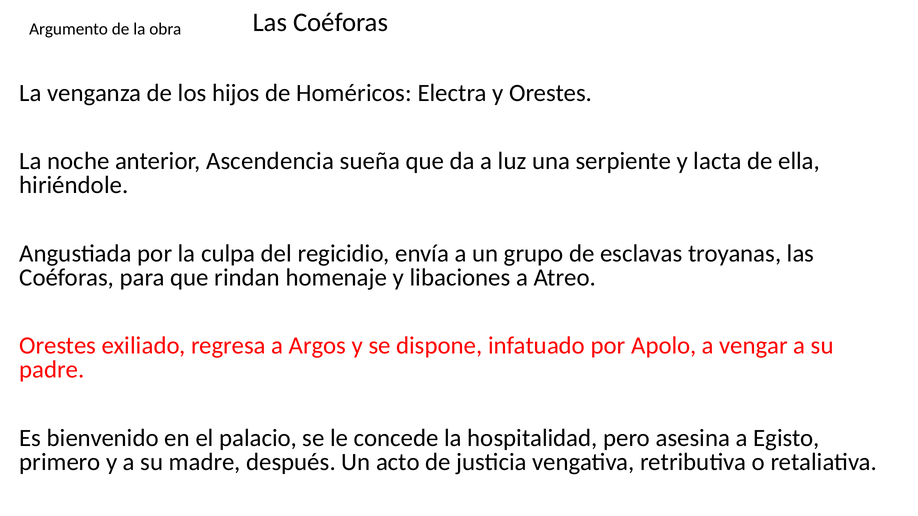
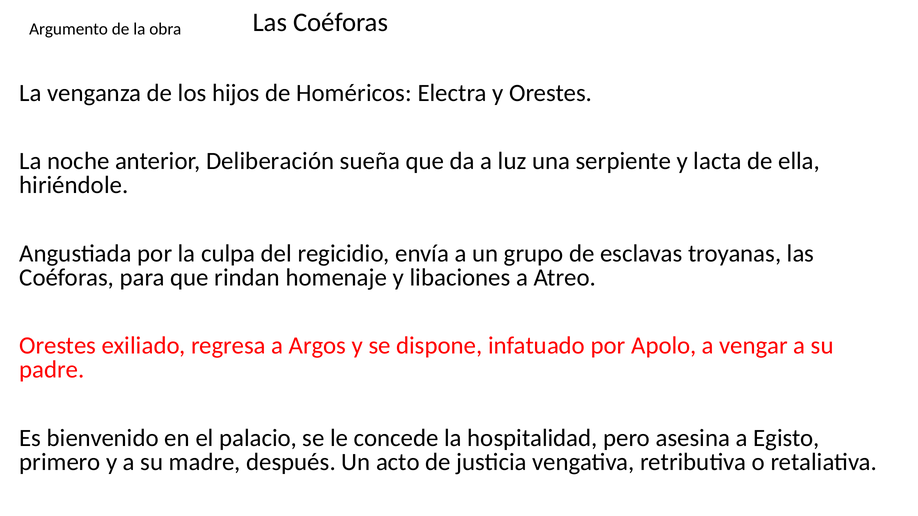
Ascendencia: Ascendencia -> Deliberación (270, 161)
